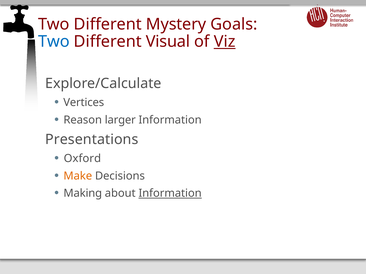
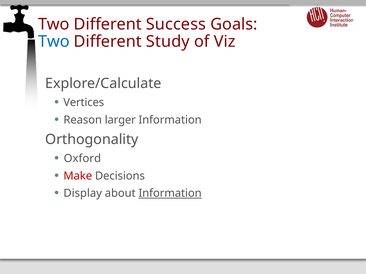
Mystery: Mystery -> Success (176, 24)
Visual: Visual -> Study (168, 42)
Viz underline: present -> none (225, 42)
Presentations: Presentations -> Orthogonality (92, 140)
Make colour: orange -> red (78, 176)
Making: Making -> Display (83, 194)
